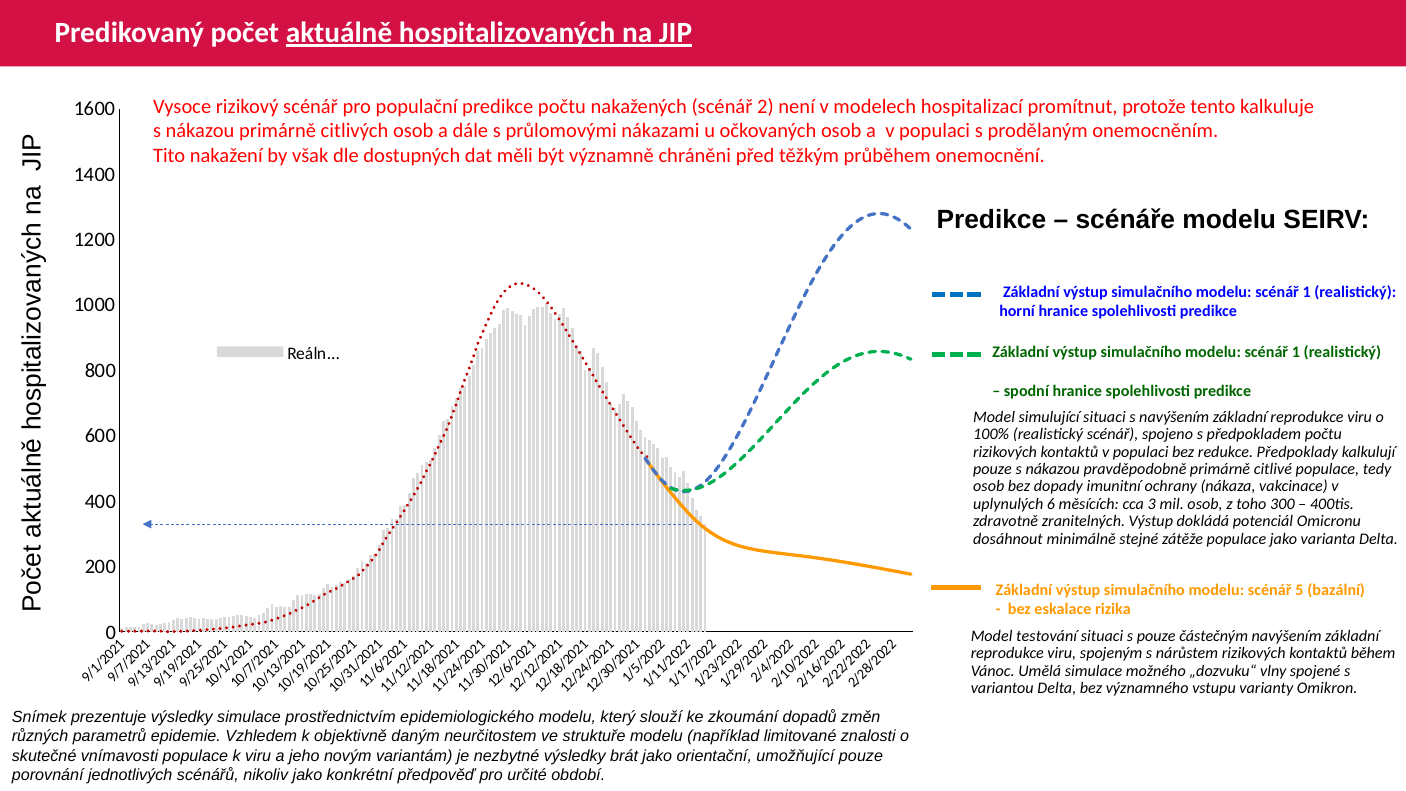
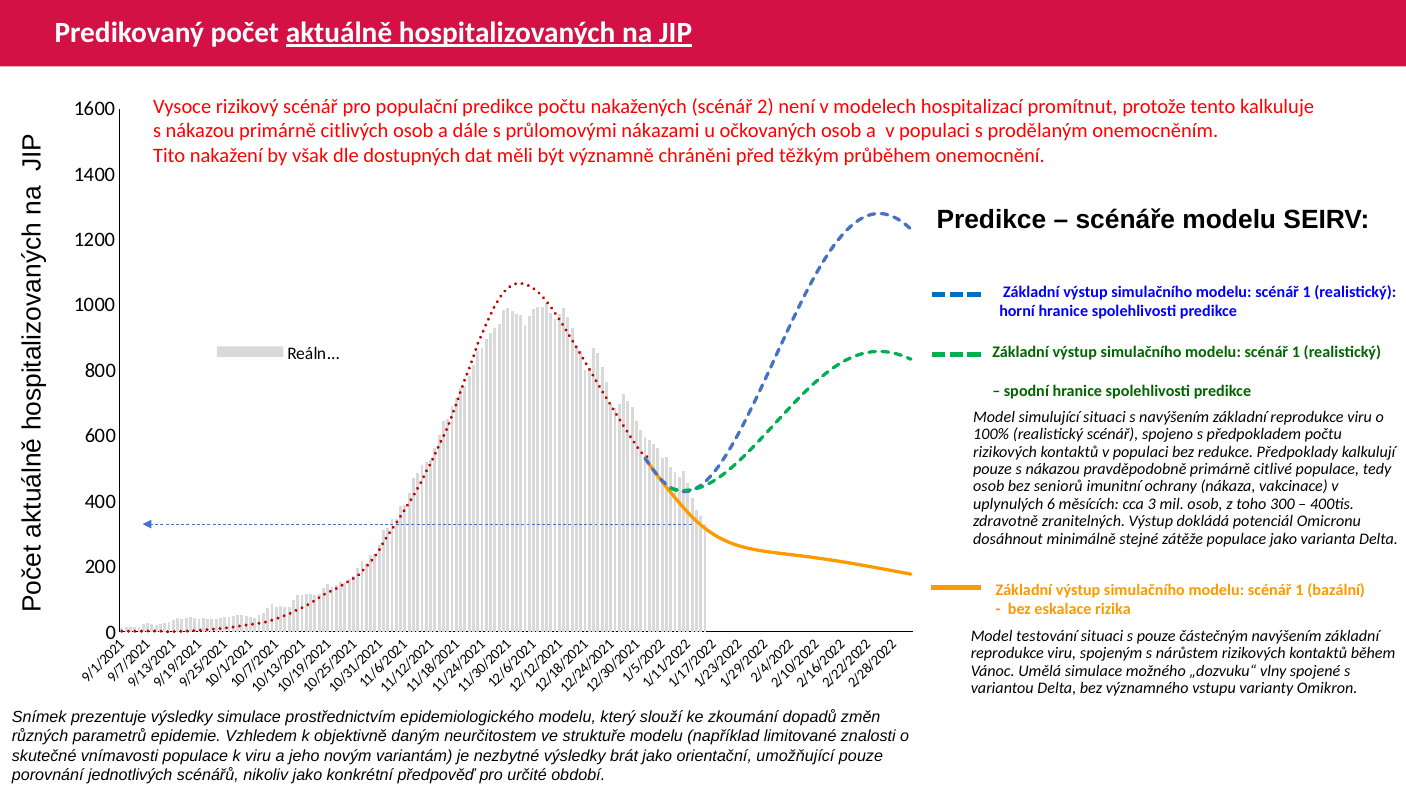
dopady: dopady -> seniorů (1058, 487)
5: 5 -> 1 (1299, 590)
